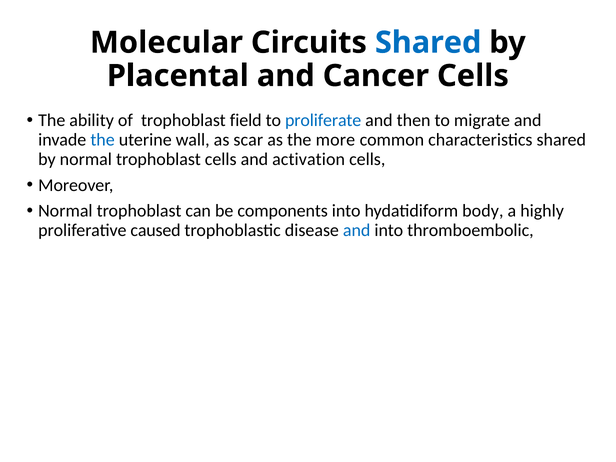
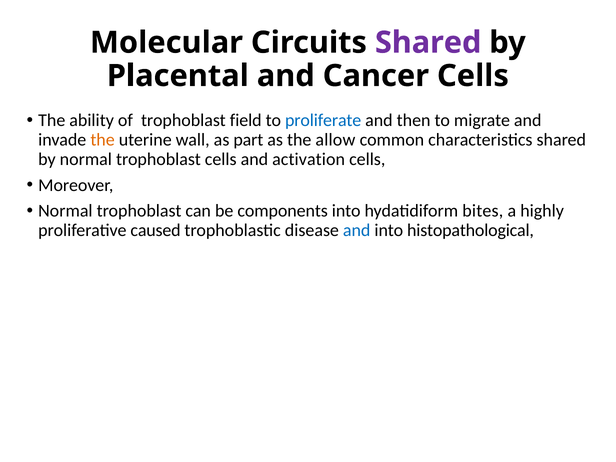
Shared colour: blue -> purple (428, 43)
the colour: blue -> orange (103, 140)
scar: scar -> part (248, 140)
more: more -> allow (335, 140)
body: body -> bites (483, 211)
thromboembolic: thromboembolic -> histopathological (471, 230)
